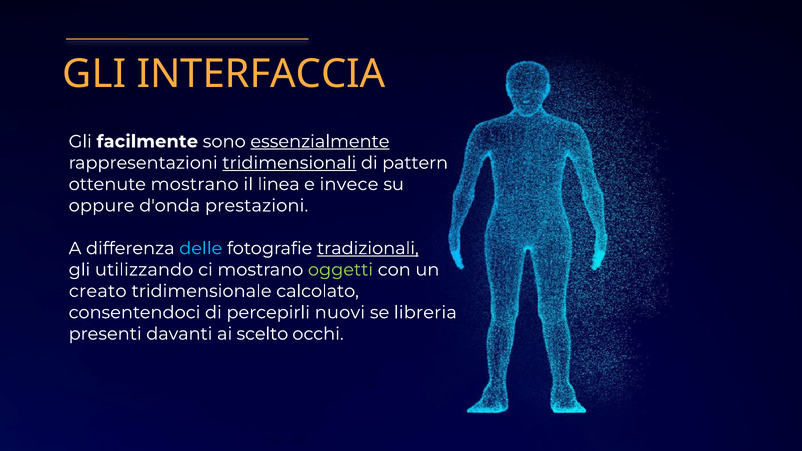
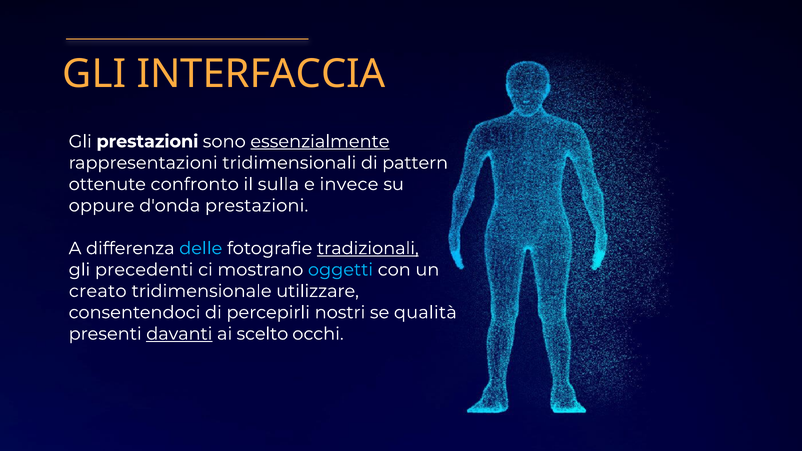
Gli facilmente: facilmente -> prestazioni (147, 142)
tridimensionali underline: present -> none (289, 163)
ottenute mostrano: mostrano -> confronto (195, 184)
linea: linea -> sulla (278, 184)
utilizzando: utilizzando -> precedenti (144, 270)
oggetti colour: light green -> light blue (341, 270)
calcolato: calcolato -> utilizzare (318, 291)
nuovi: nuovi -> nostri (340, 313)
libreria: libreria -> qualità (425, 313)
davanti underline: none -> present (179, 334)
